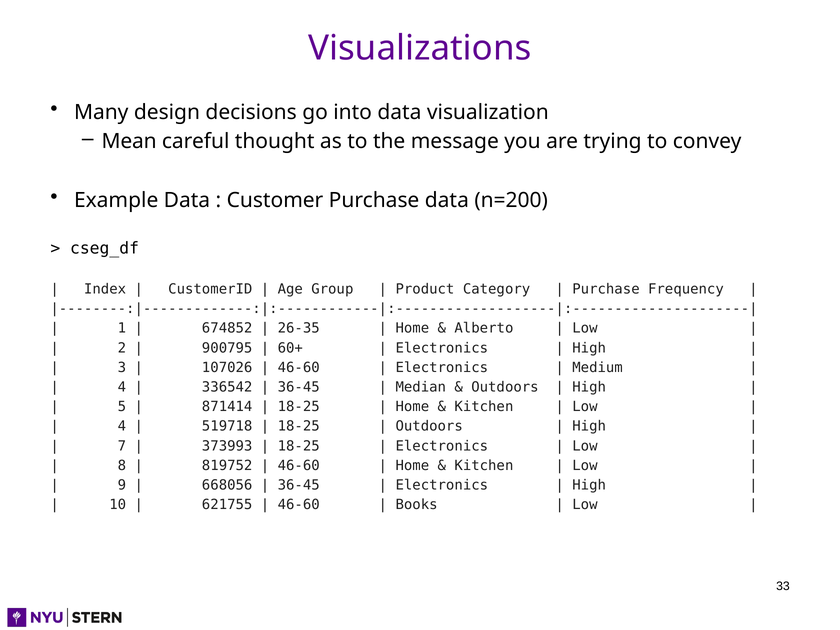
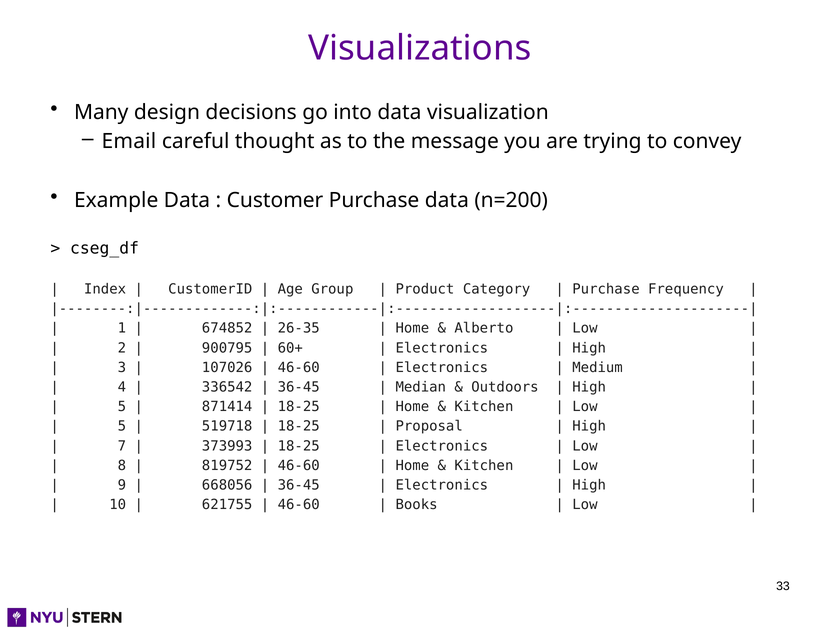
Mean: Mean -> Email (129, 142)
4: 4 -> 5 (122, 426)
Outdoors: Outdoors -> Proposal (429, 426)
